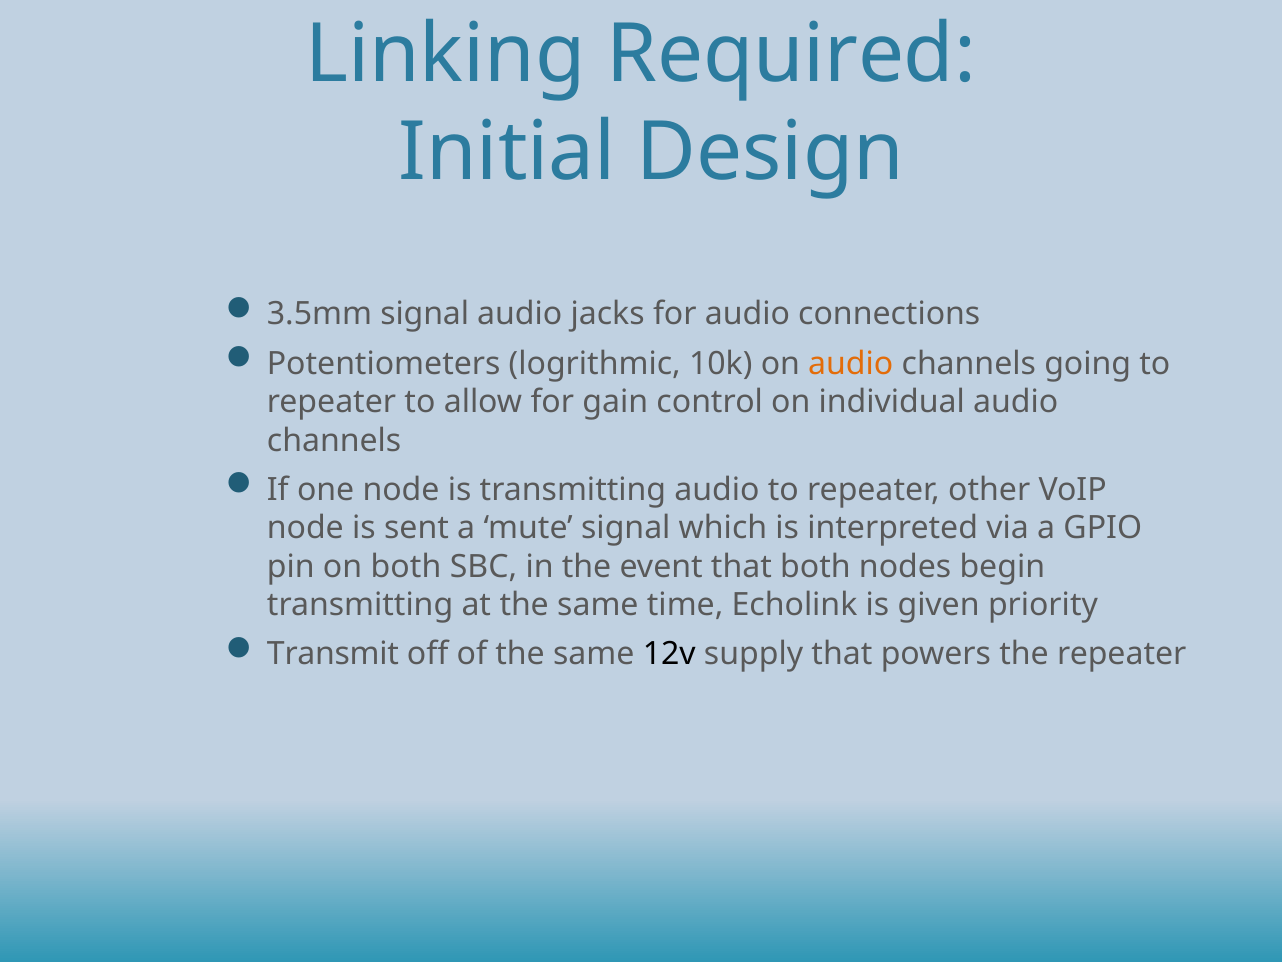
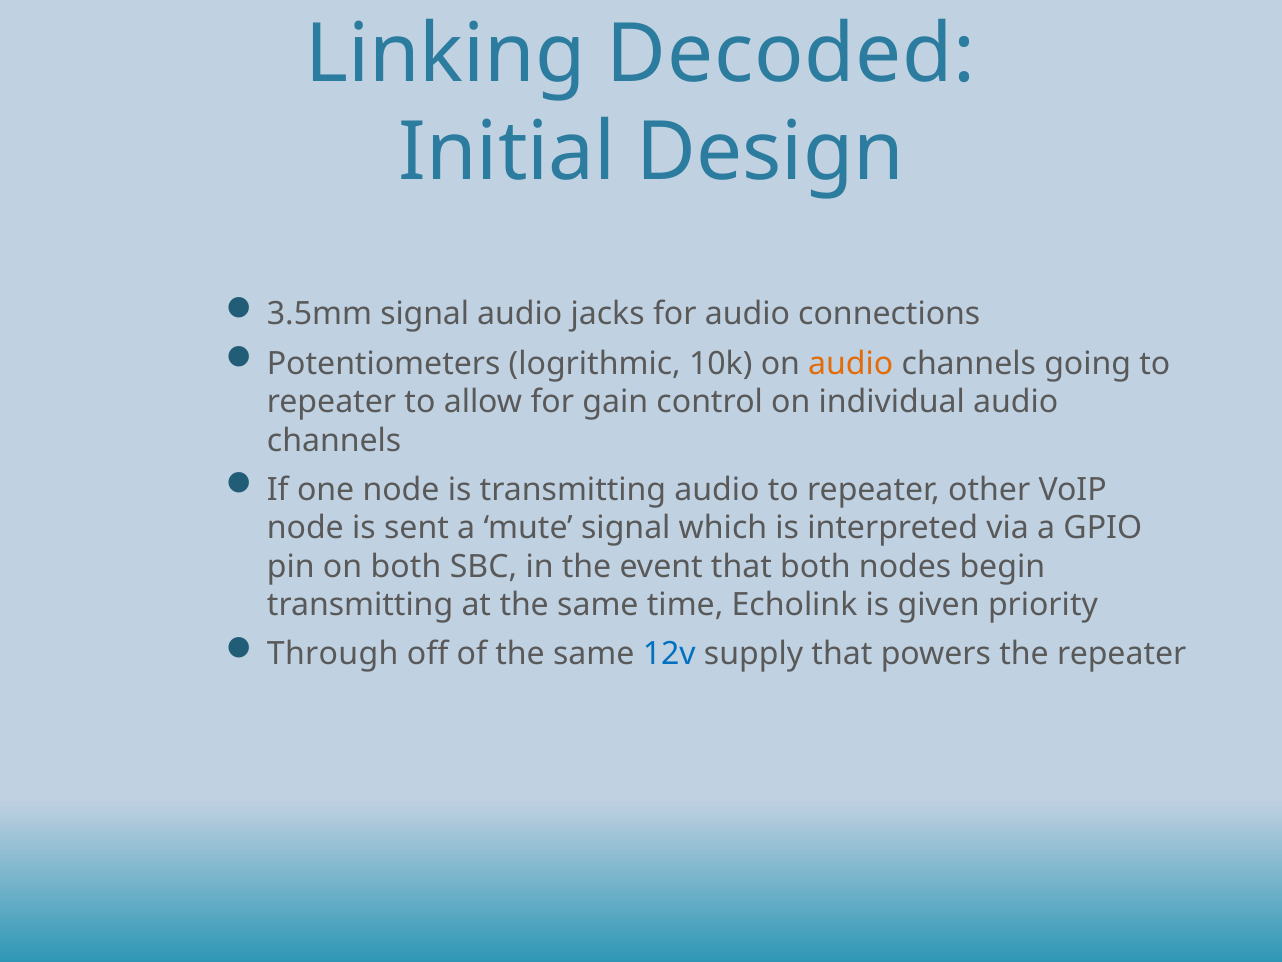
Required: Required -> Decoded (791, 54)
Transmit: Transmit -> Through (333, 654)
12v colour: black -> blue (669, 654)
